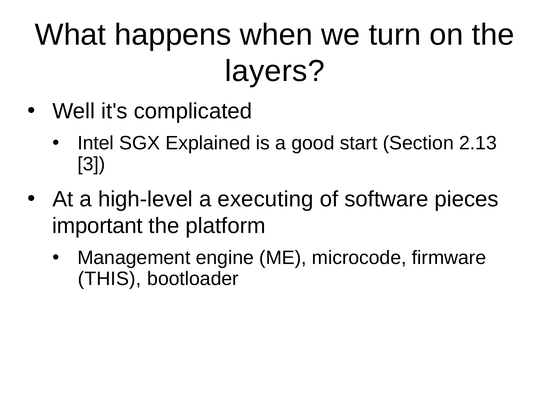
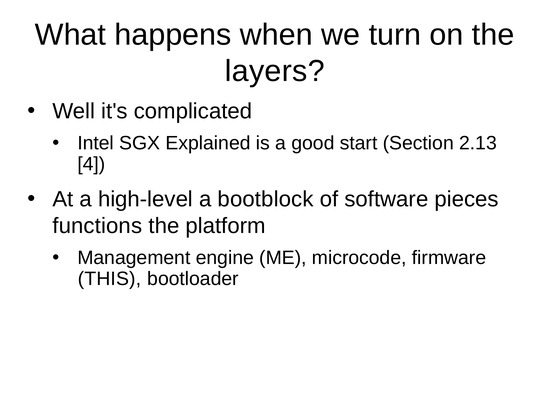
3: 3 -> 4 (91, 164)
executing: executing -> bootblock (266, 200)
important: important -> functions (97, 226)
